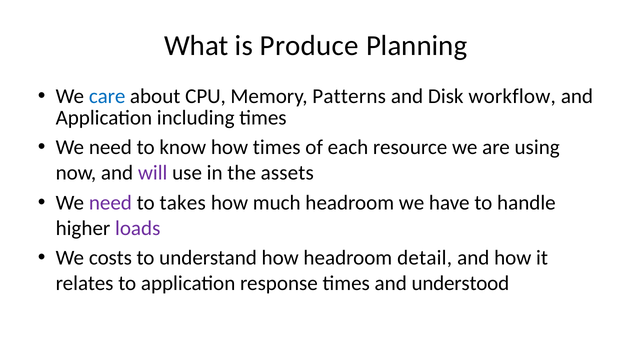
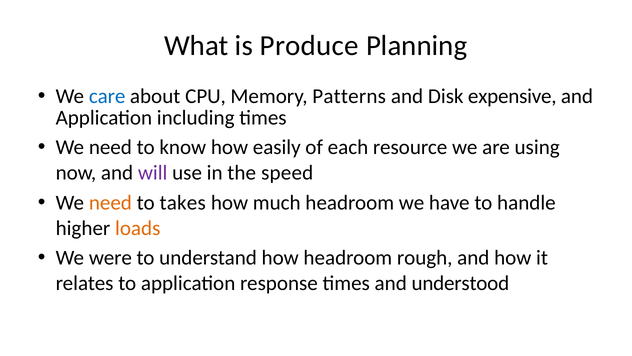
workflow: workflow -> expensive (512, 96)
how times: times -> easily (277, 147)
assets: assets -> speed (287, 173)
need colour: purple -> orange (110, 202)
loads colour: purple -> orange (138, 228)
costs: costs -> were (110, 258)
detail: detail -> rough (425, 258)
